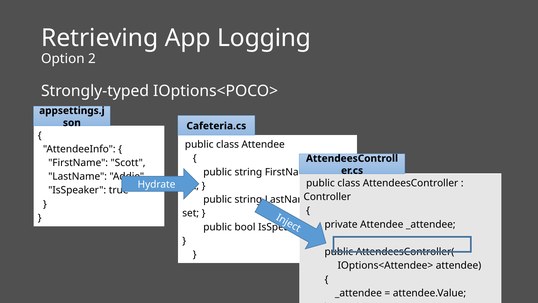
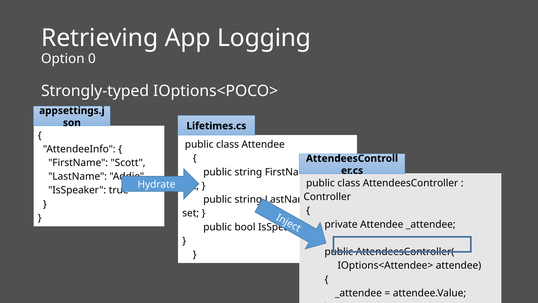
2: 2 -> 0 (92, 59)
Cafeteria.cs: Cafeteria.cs -> Lifetimes.cs (216, 126)
